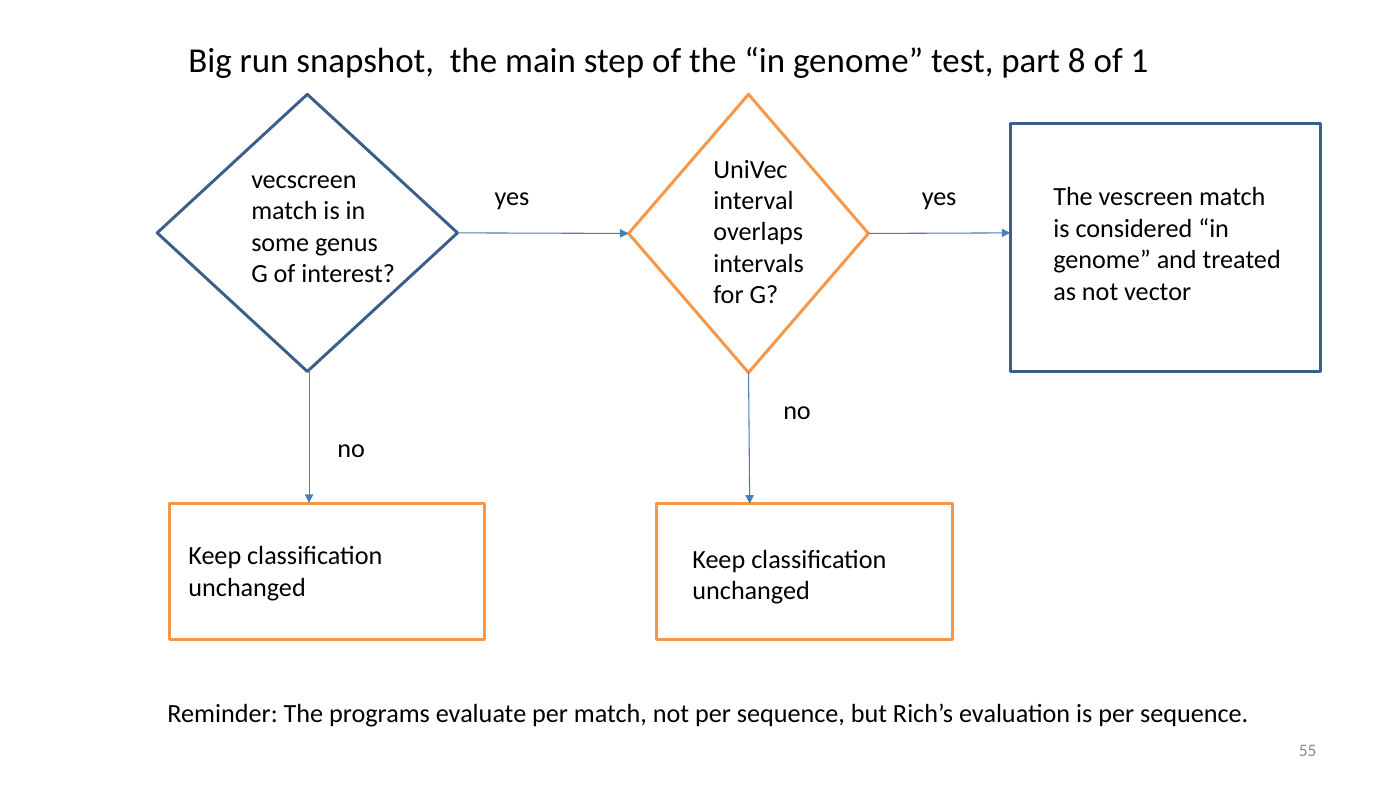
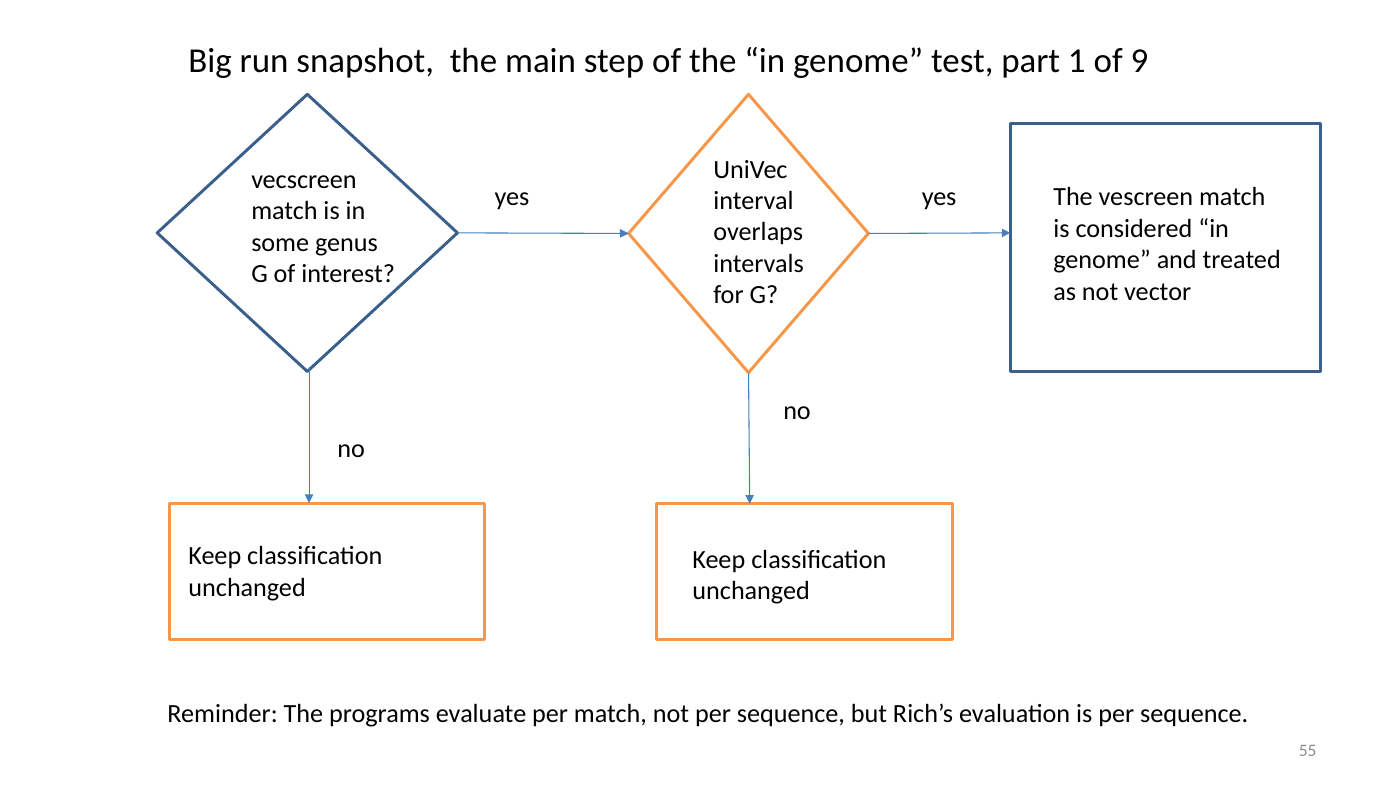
8: 8 -> 1 (1077, 61)
1: 1 -> 9 (1139, 61)
